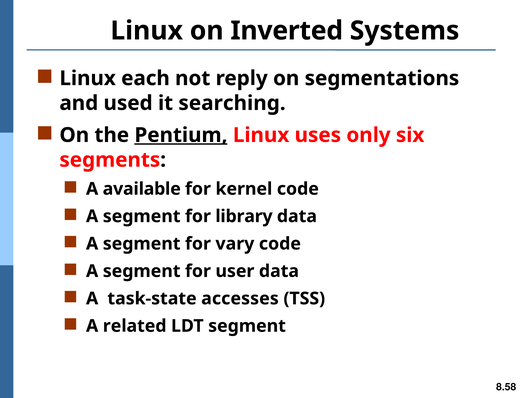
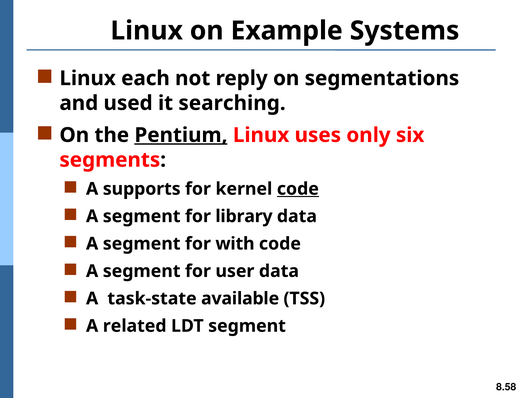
Inverted: Inverted -> Example (287, 31)
available: available -> supports (142, 189)
code underline: none -> present (298, 189)
vary: vary -> with (235, 244)
accesses: accesses -> available (240, 299)
